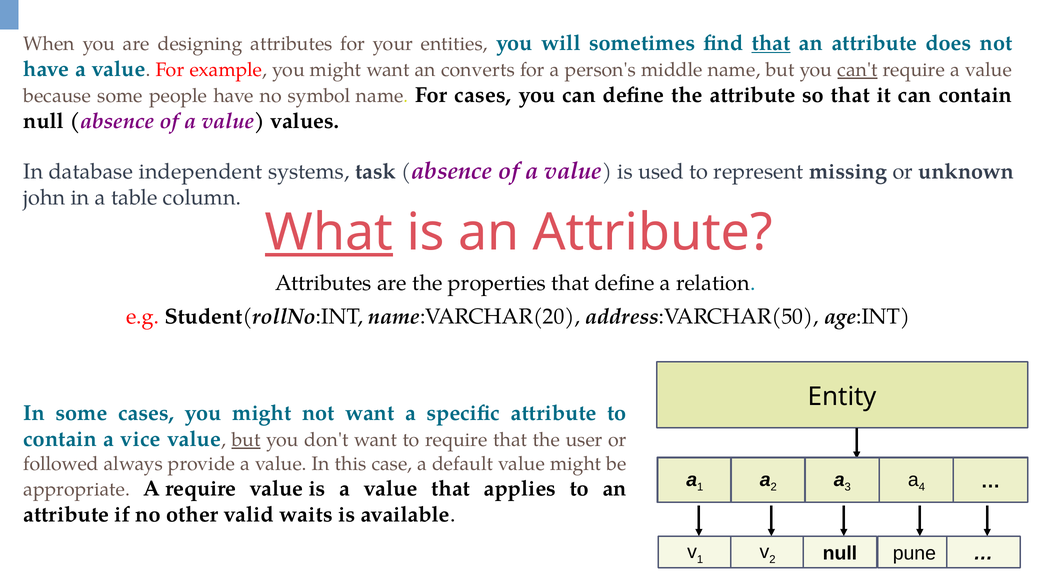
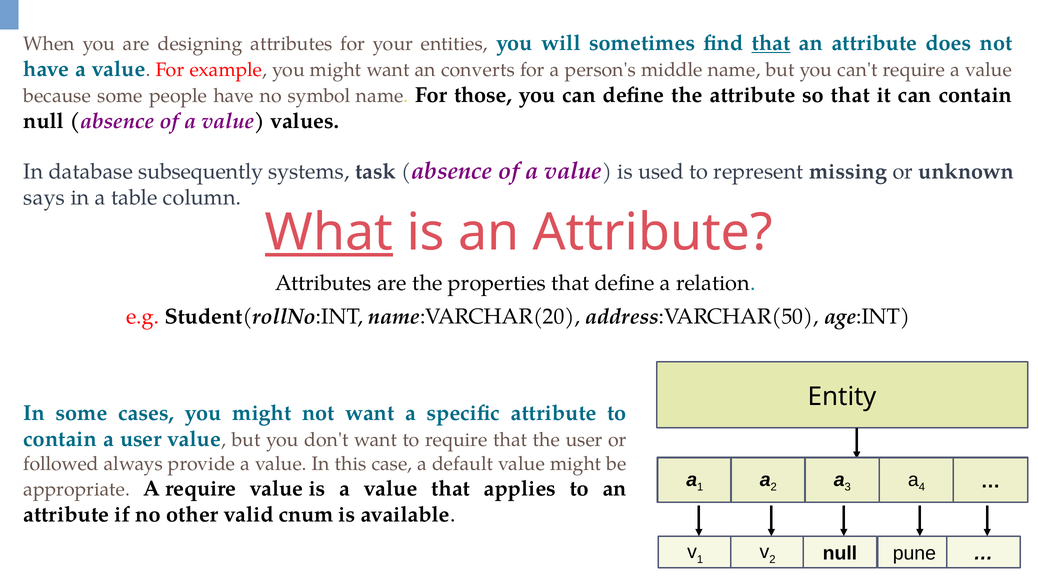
can't underline: present -> none (857, 70)
For cases: cases -> those (483, 95)
independent: independent -> subsequently (201, 171)
john: john -> says (44, 198)
a vice: vice -> user (141, 439)
but underline: present -> none (246, 440)
waits: waits -> cnum (306, 514)
